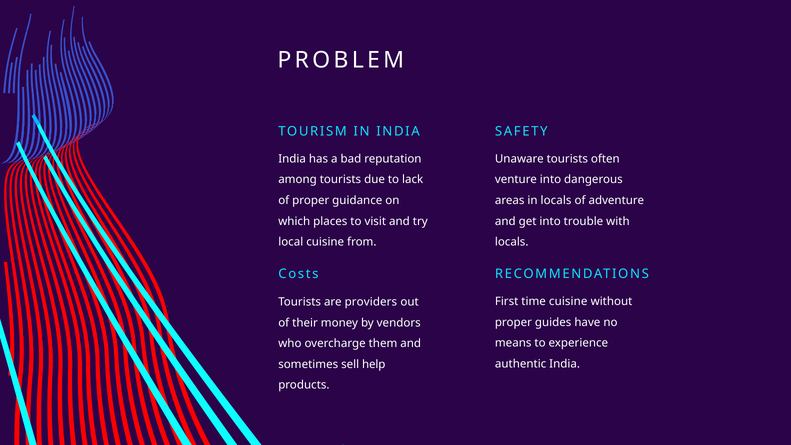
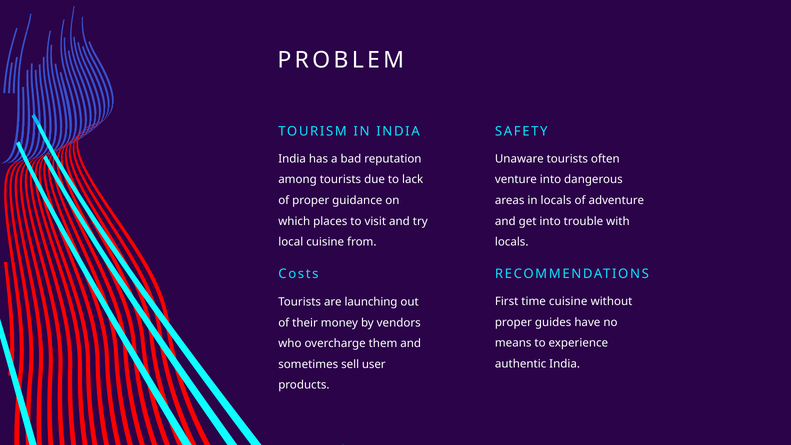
providers: providers -> launching (371, 302)
help: help -> user (374, 364)
